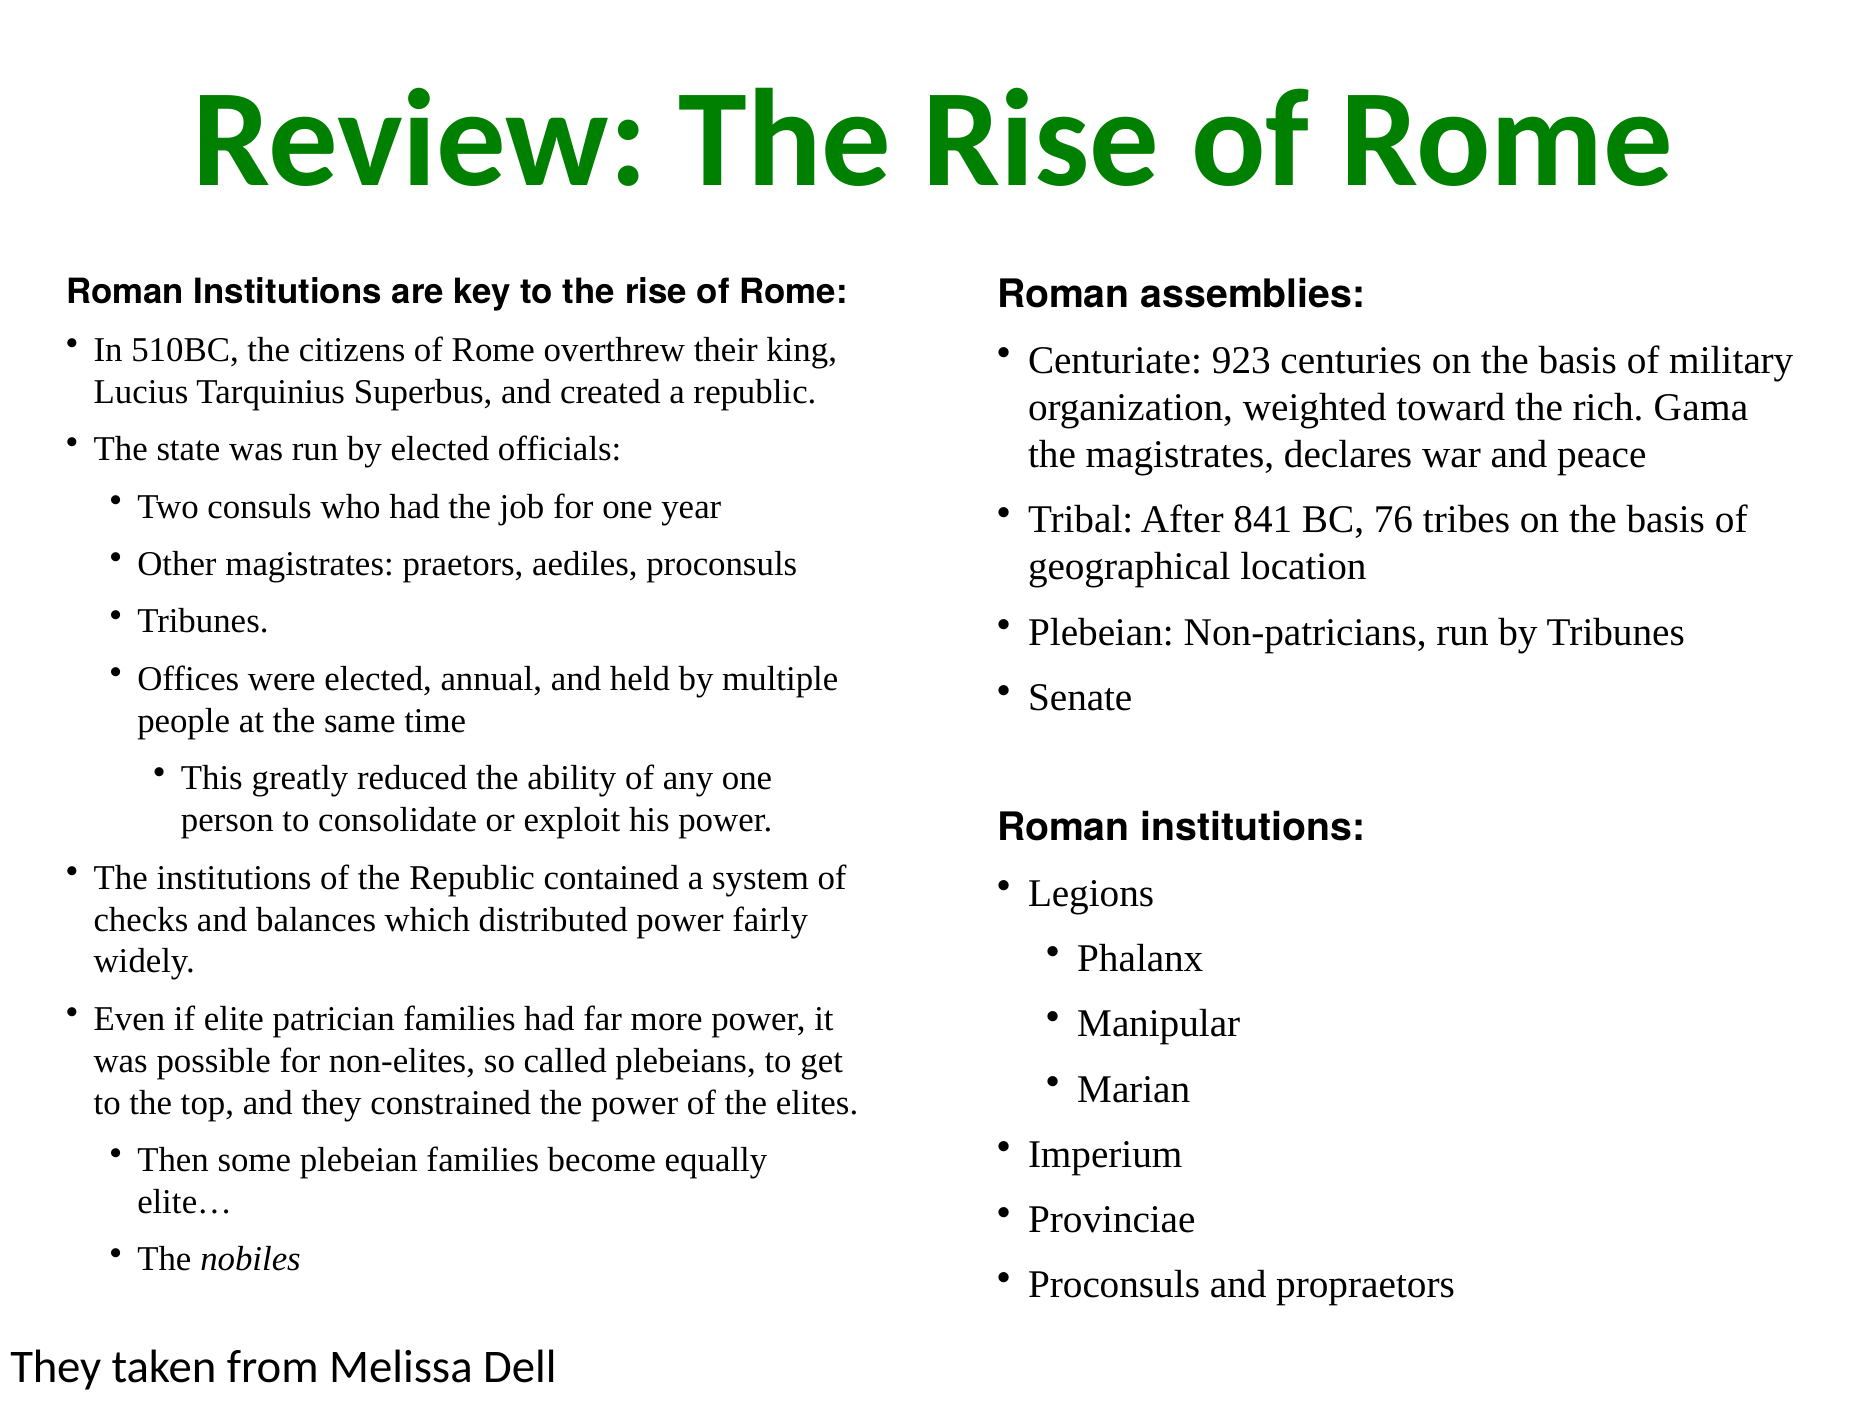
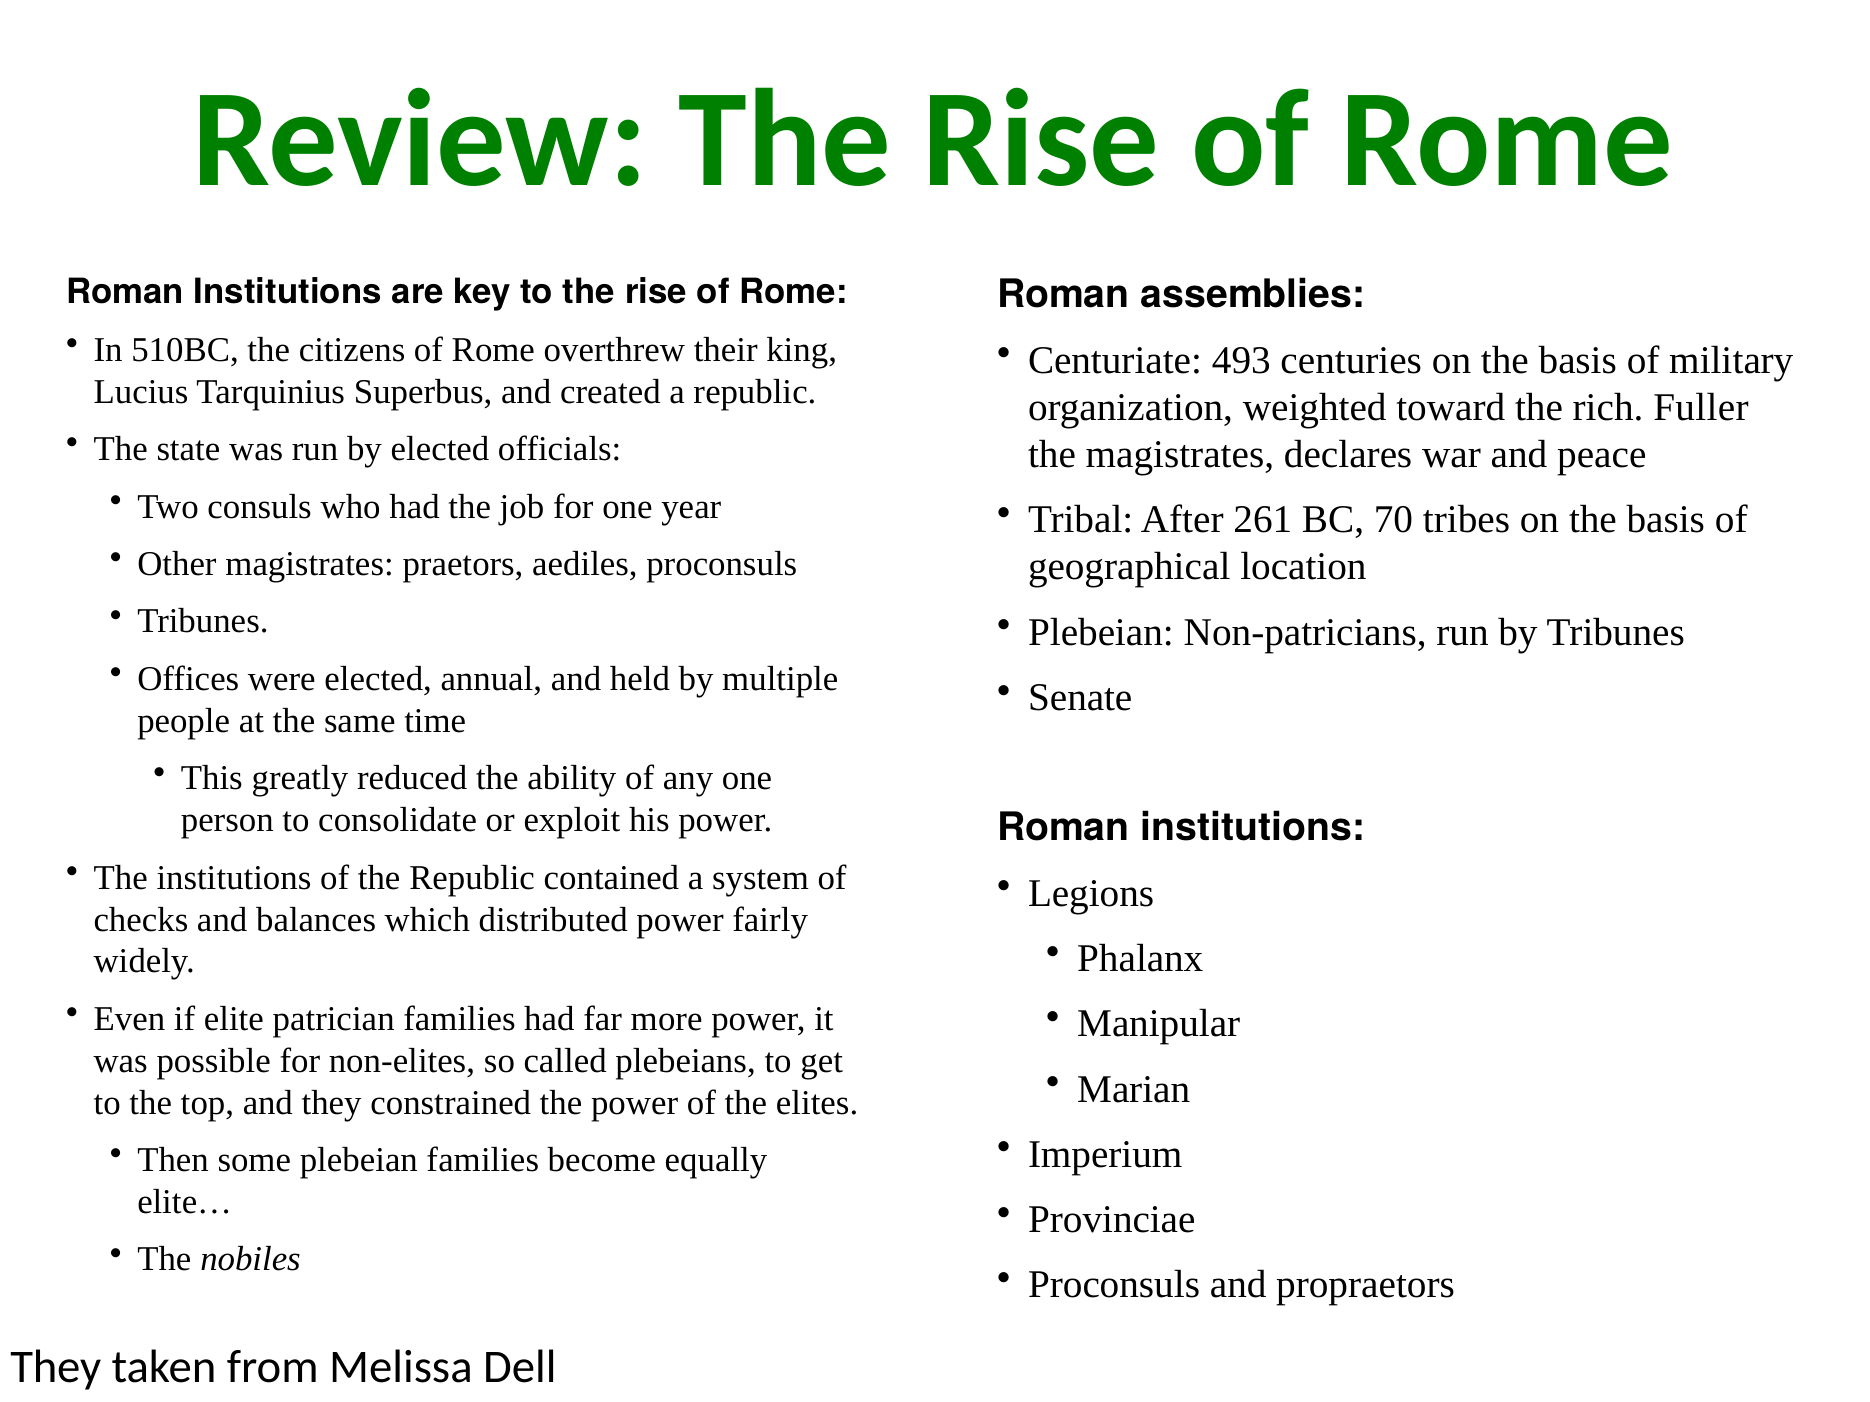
923: 923 -> 493 (1241, 360)
Gama: Gama -> Fuller (1701, 408)
841: 841 -> 261 (1263, 520)
76: 76 -> 70 (1393, 520)
